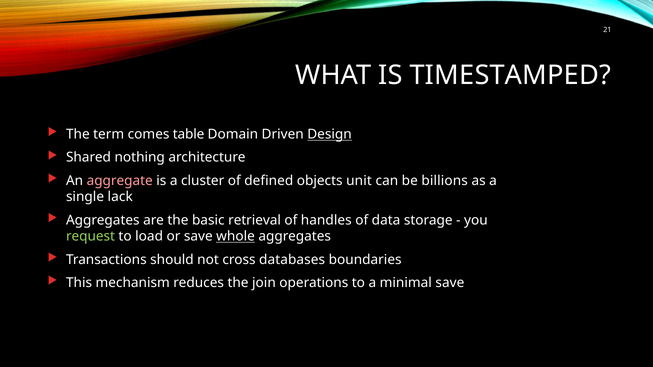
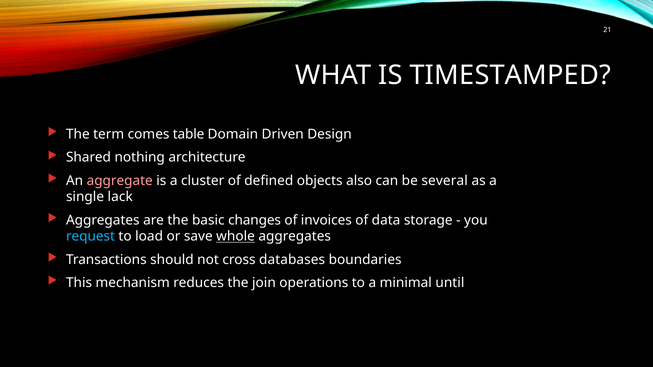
Design underline: present -> none (330, 134)
unit: unit -> also (359, 181)
billions: billions -> several (445, 181)
retrieval: retrieval -> changes (255, 220)
handles: handles -> invoices (326, 220)
request colour: light green -> light blue (90, 237)
minimal save: save -> until (450, 283)
